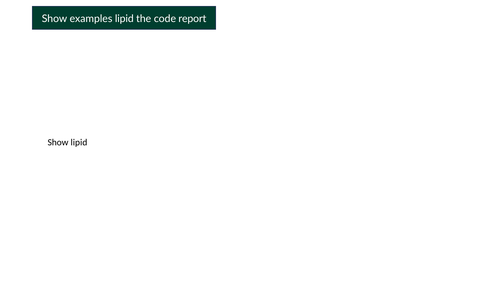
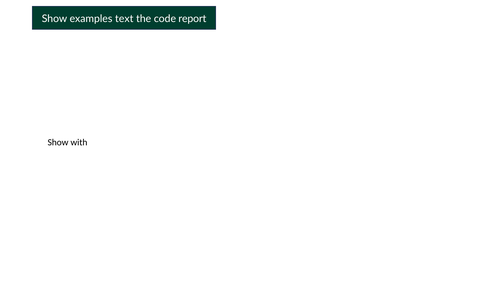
examples lipid: lipid -> text (124, 19)
Show lipid: lipid -> with (79, 142)
